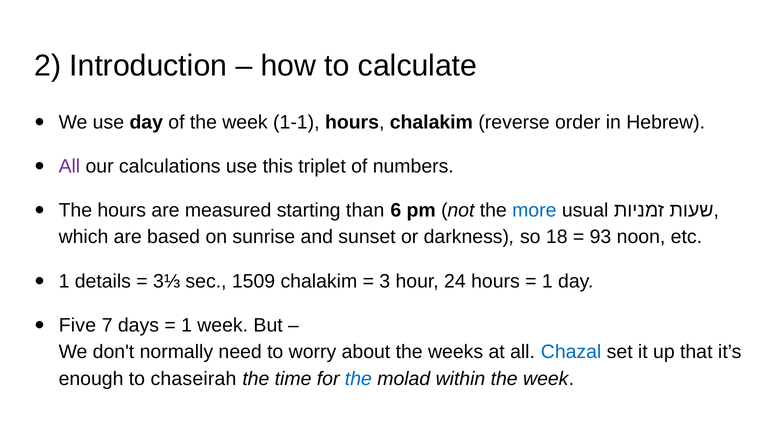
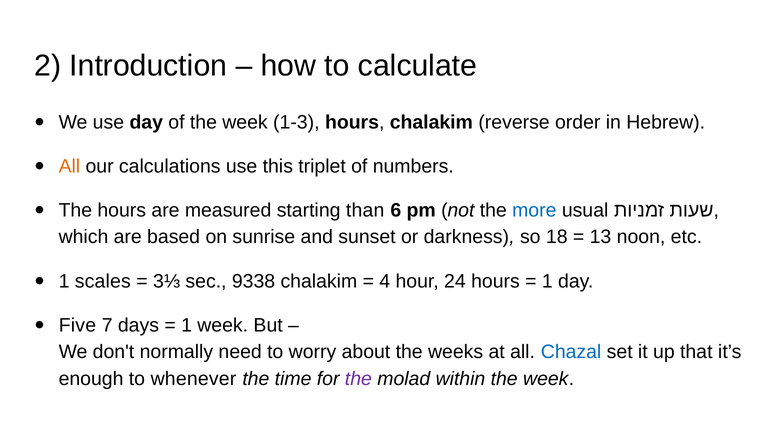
1-1: 1-1 -> 1-3 (296, 122)
All colour: purple -> orange (69, 166)
93: 93 -> 13 (600, 237)
details: details -> scales (103, 282)
1509: 1509 -> 9338 (254, 282)
3: 3 -> 4 (385, 282)
chaseirah: chaseirah -> whenever (193, 379)
the colour: blue -> purple (358, 379)
